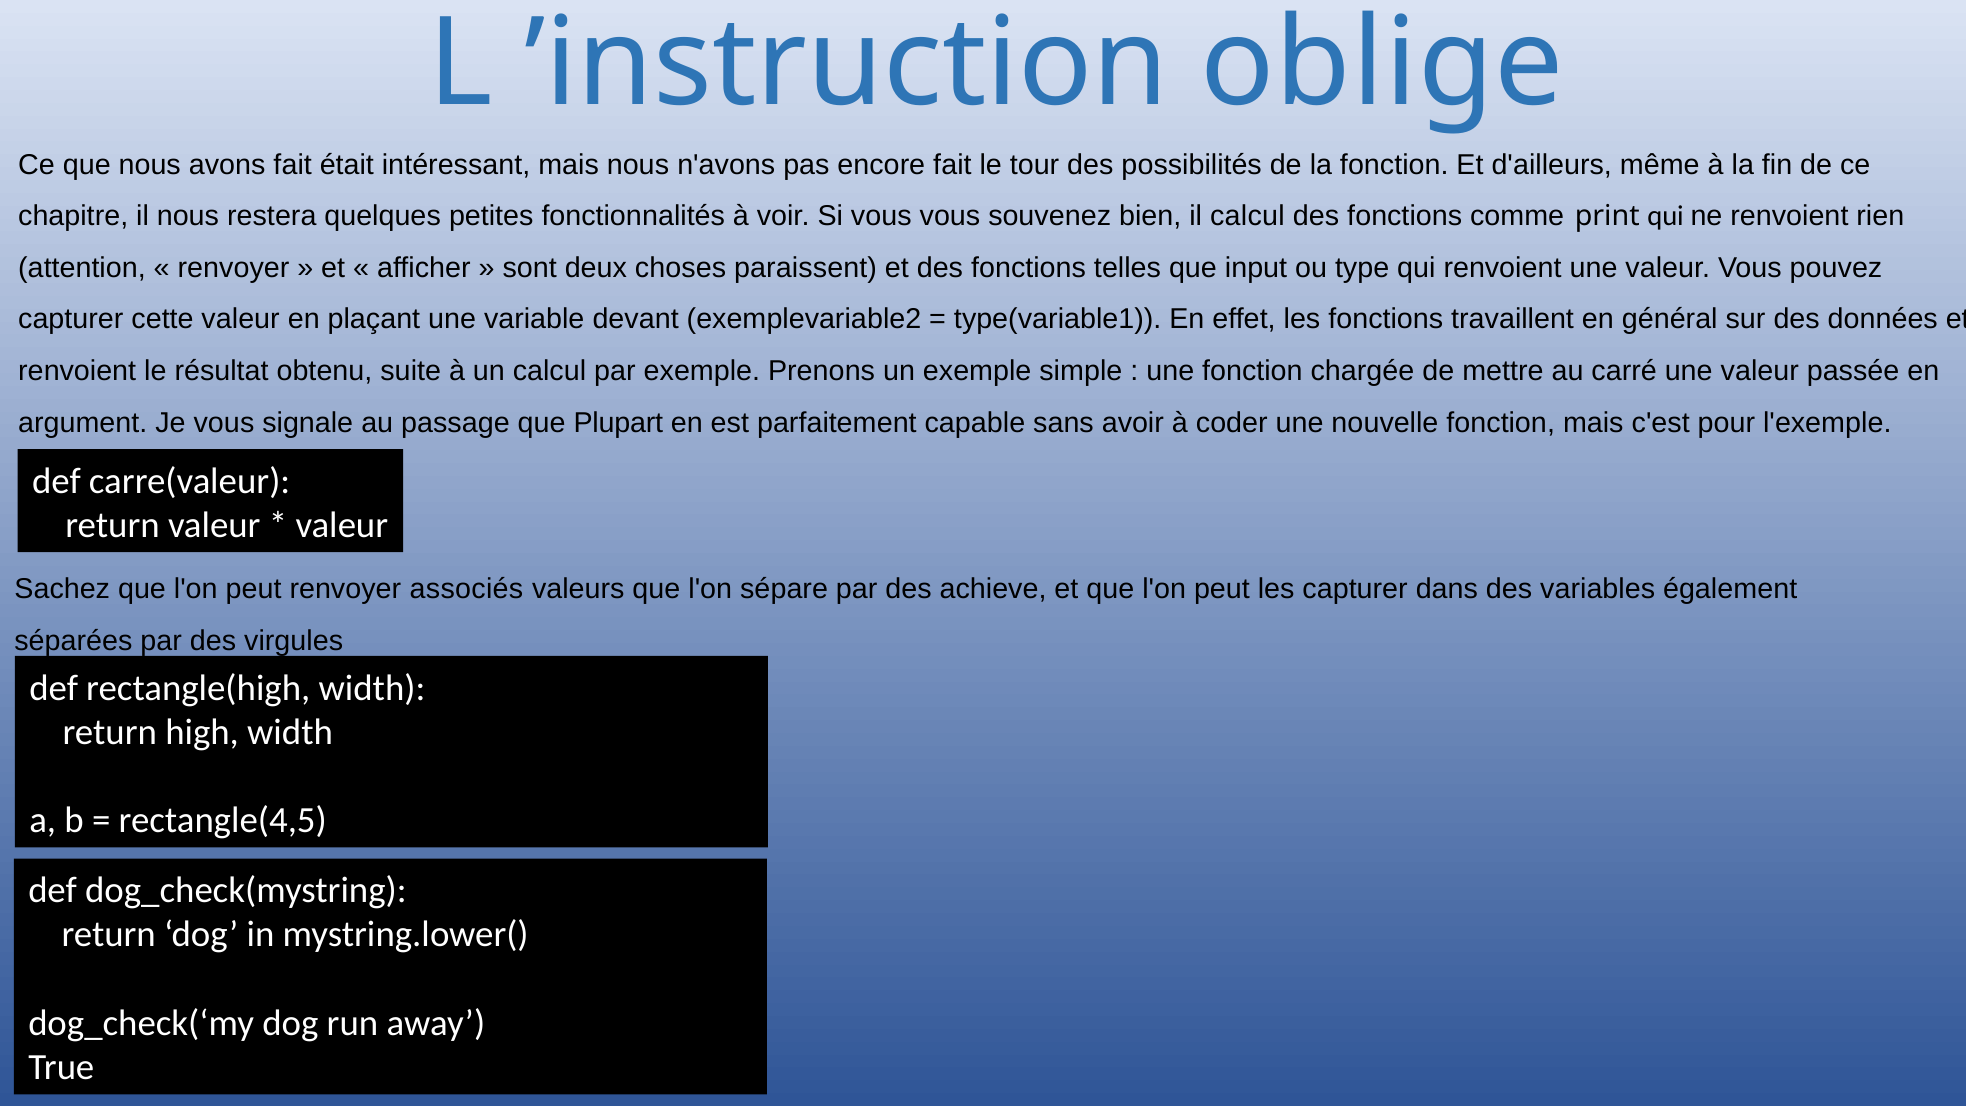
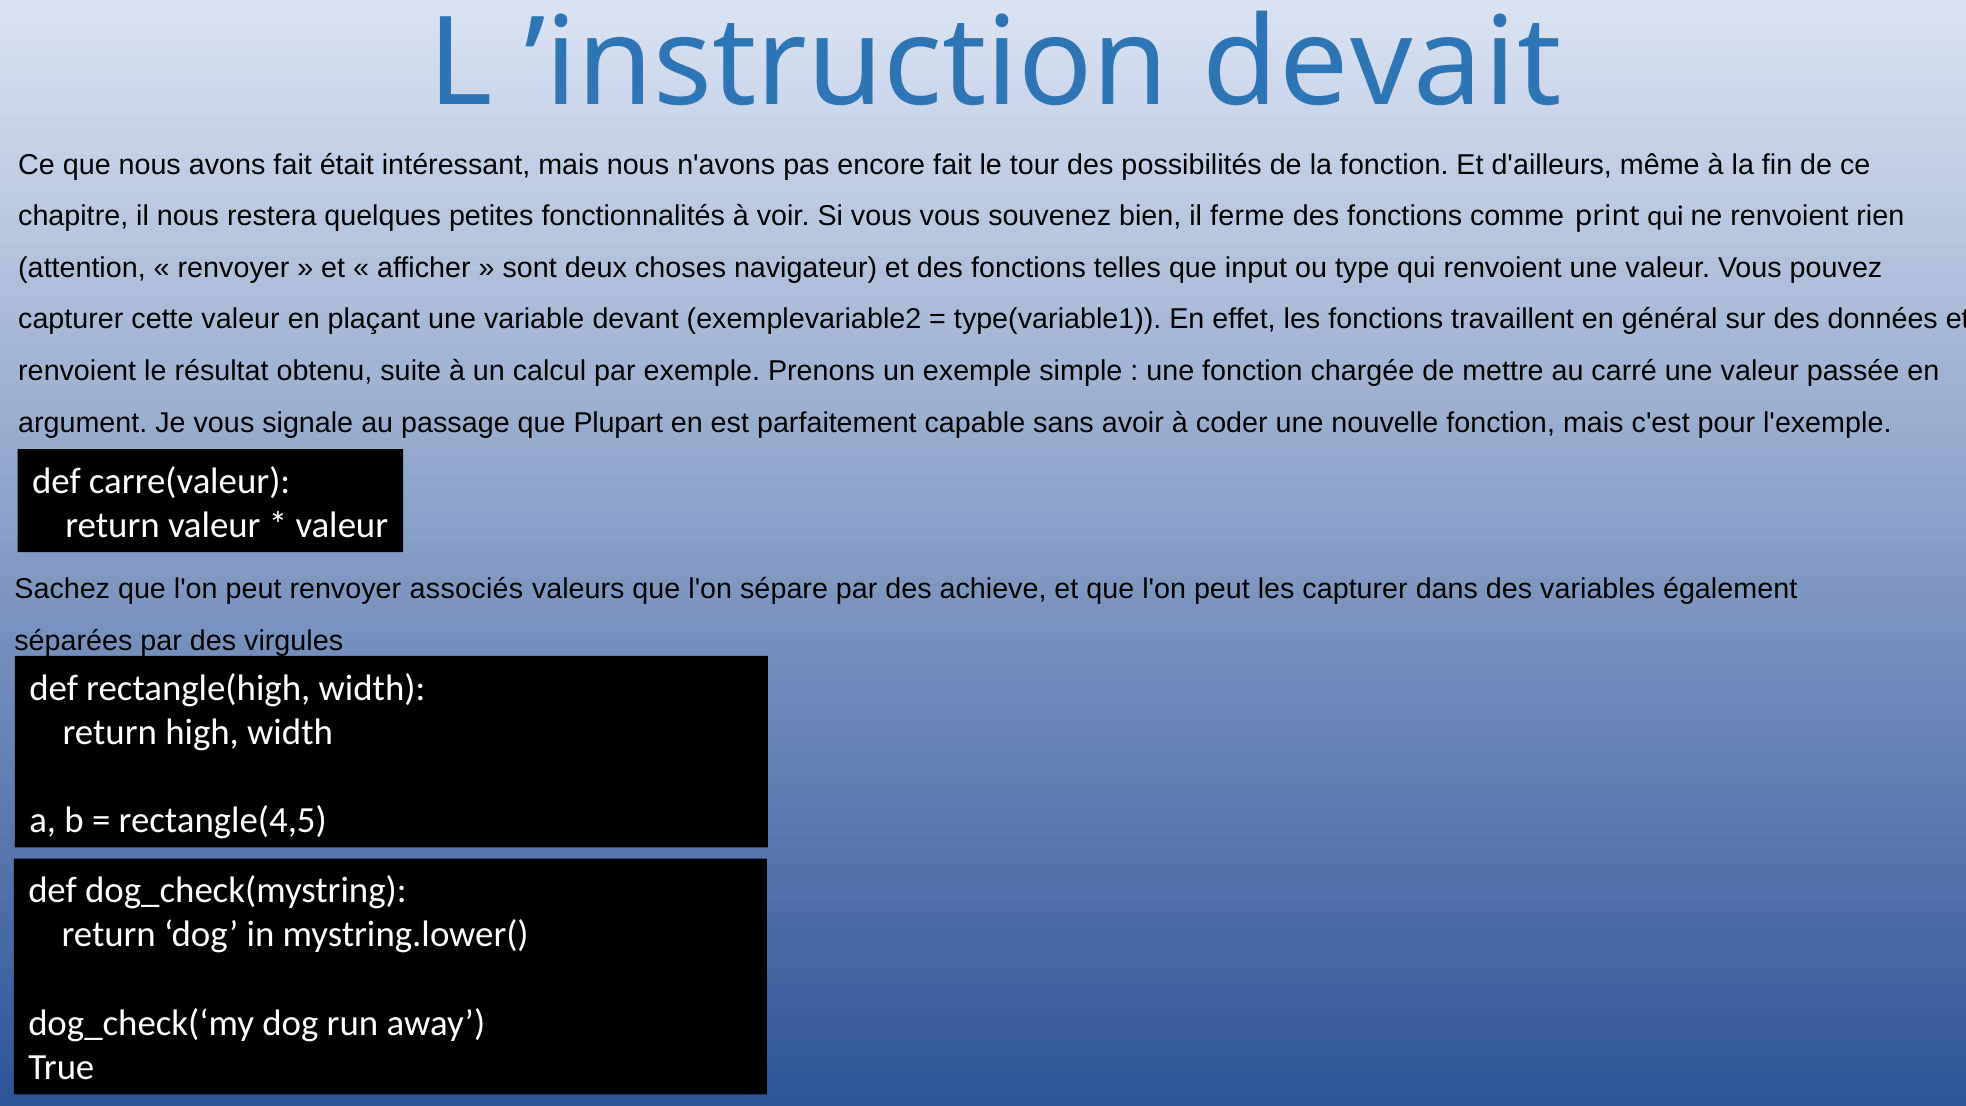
oblige: oblige -> devait (1382, 64)
il calcul: calcul -> ferme (1247, 216)
paraissent: paraissent -> navigateur (806, 268)
